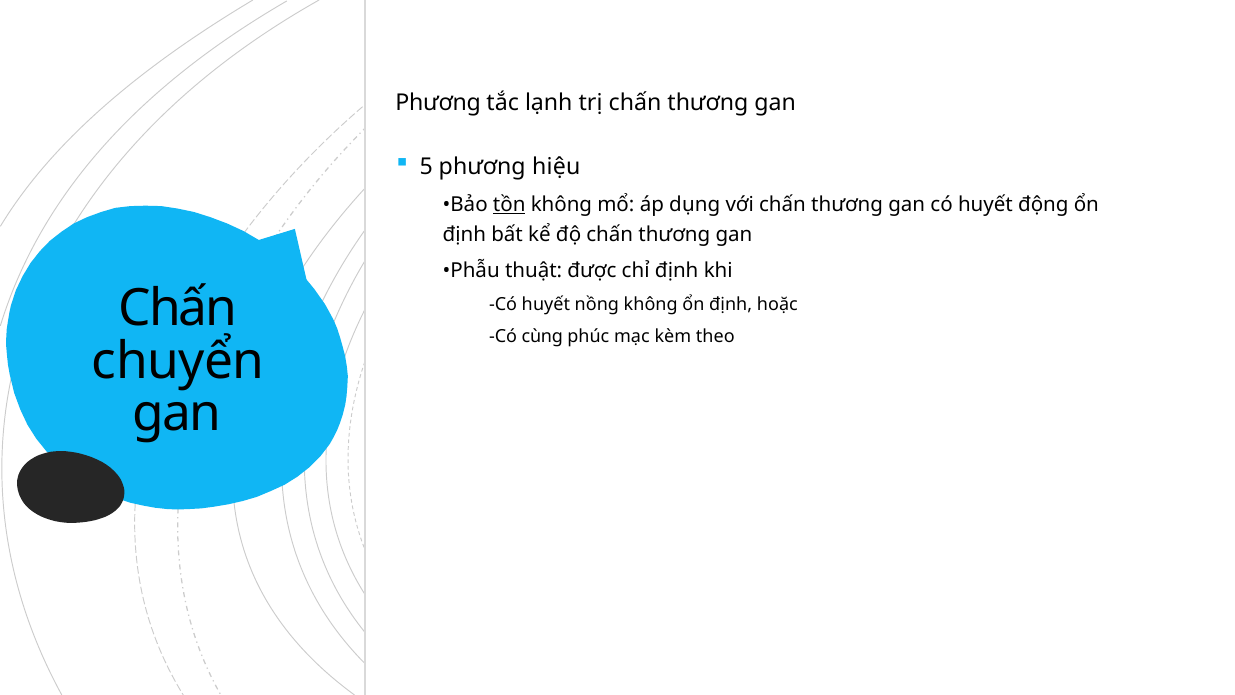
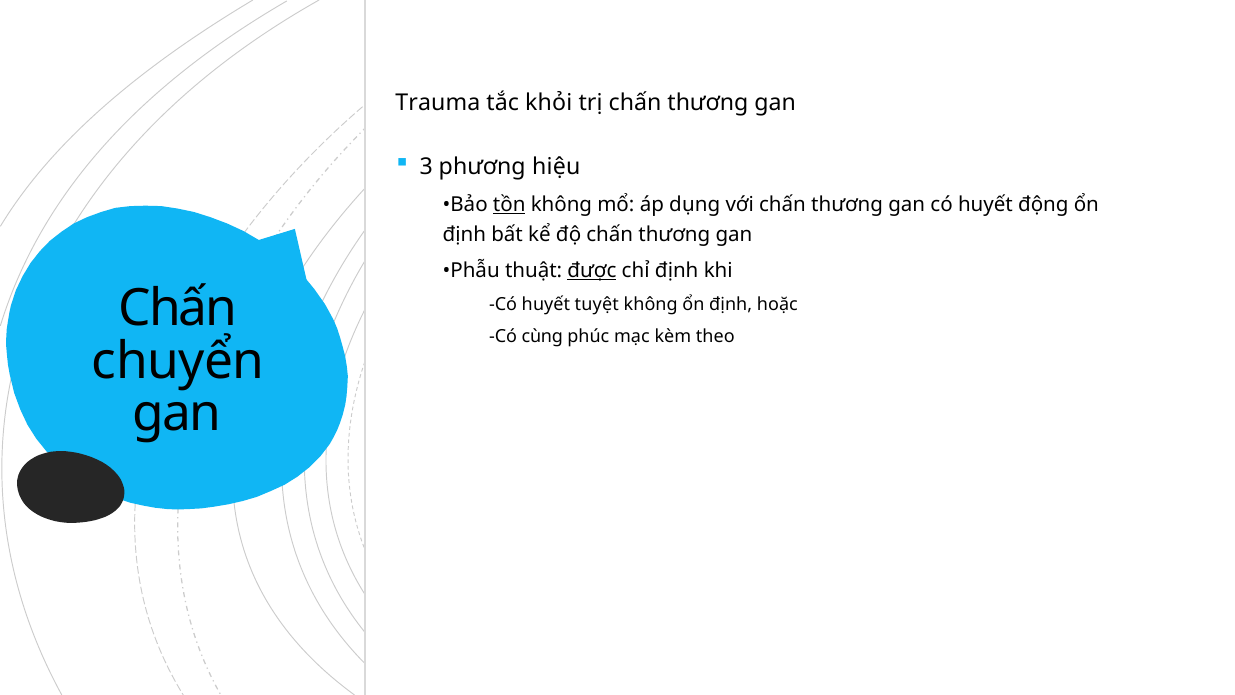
Phương: Phương -> Trauma (438, 102)
lạnh: lạnh -> khỏi (549, 102)
5: 5 -> 3 (426, 167)
được underline: none -> present (592, 270)
nồng: nồng -> tuyệt (597, 304)
